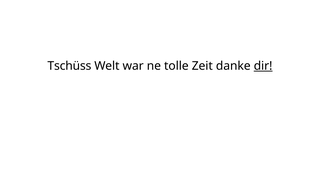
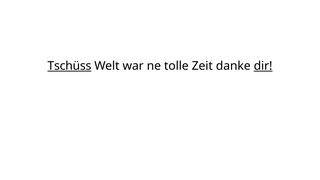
Tschüss underline: none -> present (69, 66)
